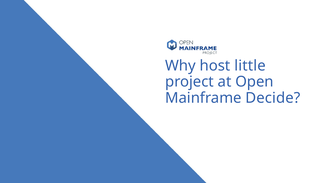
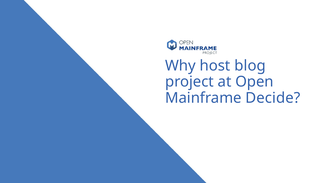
little: little -> blog (250, 66)
